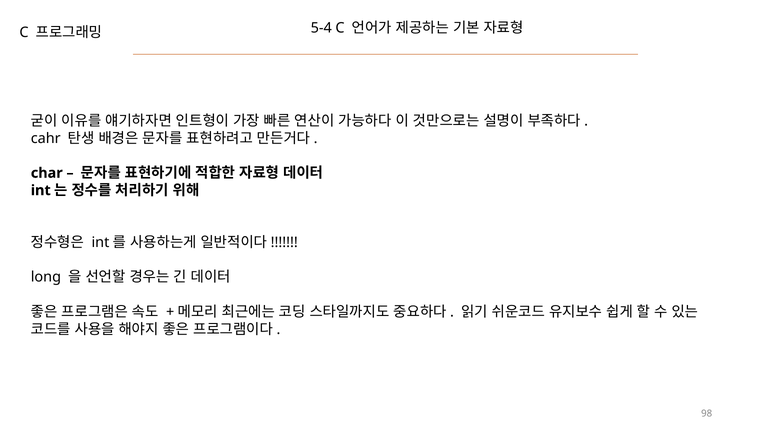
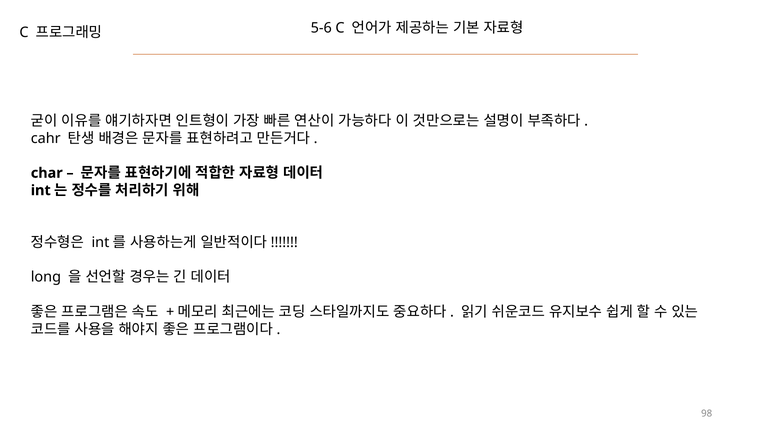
5-4: 5-4 -> 5-6 (321, 28)
